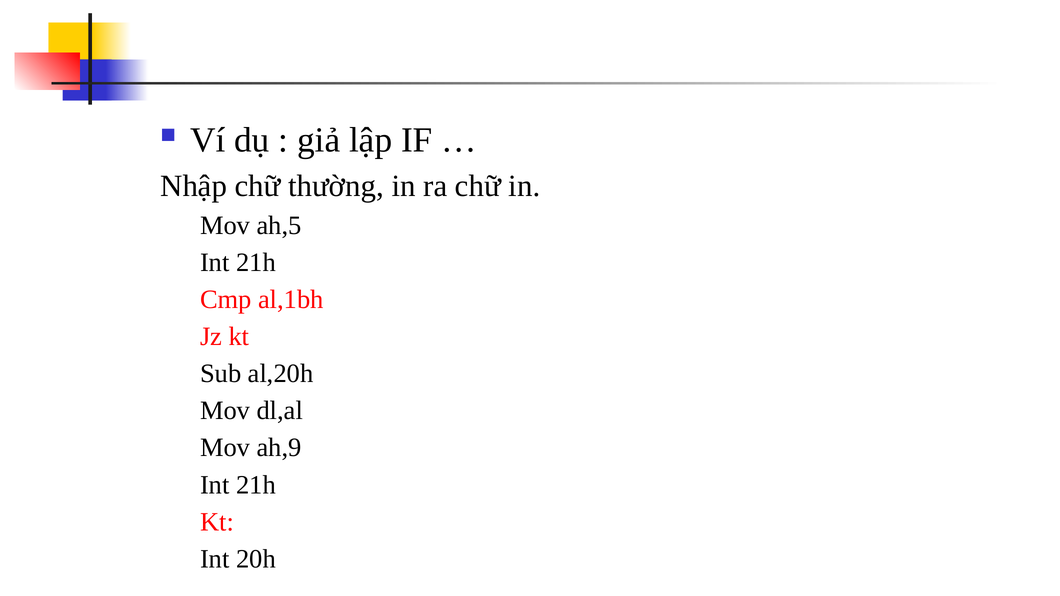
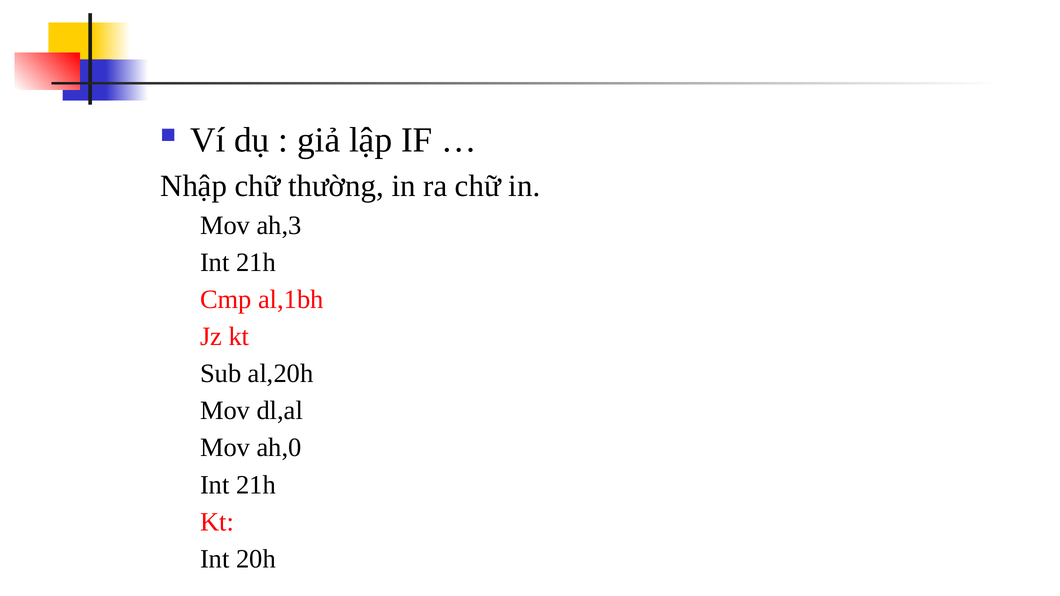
ah,5: ah,5 -> ah,3 (279, 225)
ah,9: ah,9 -> ah,0 (279, 448)
